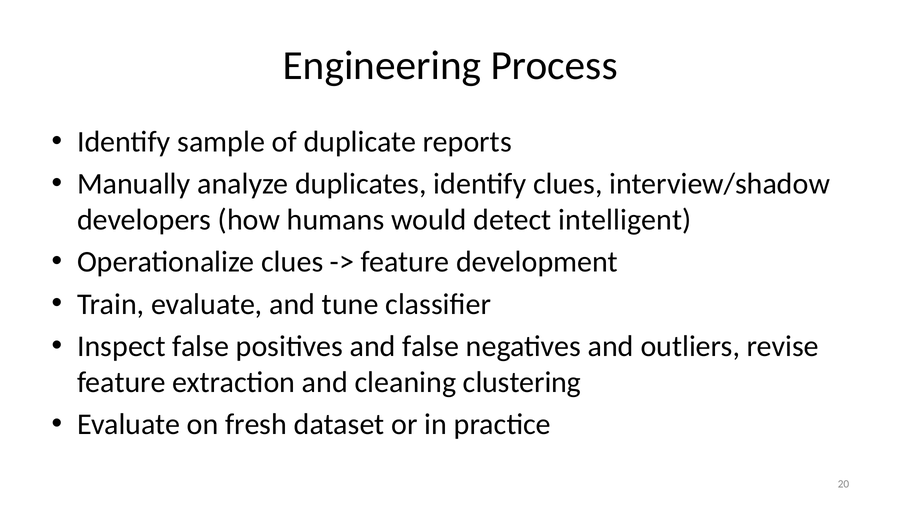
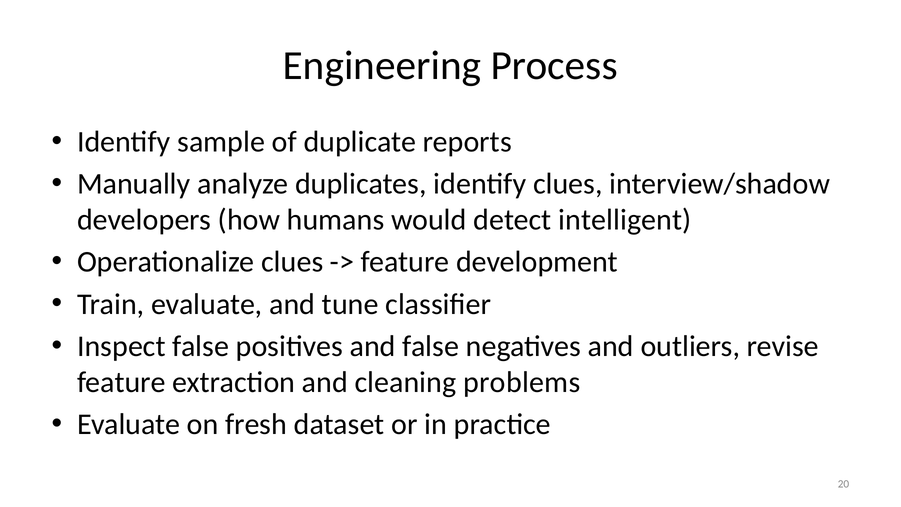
clustering: clustering -> problems (522, 382)
